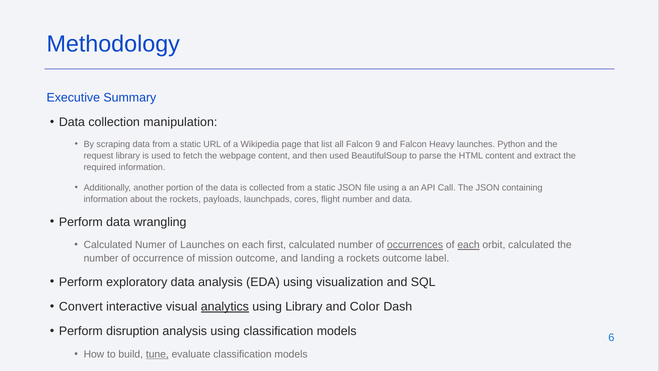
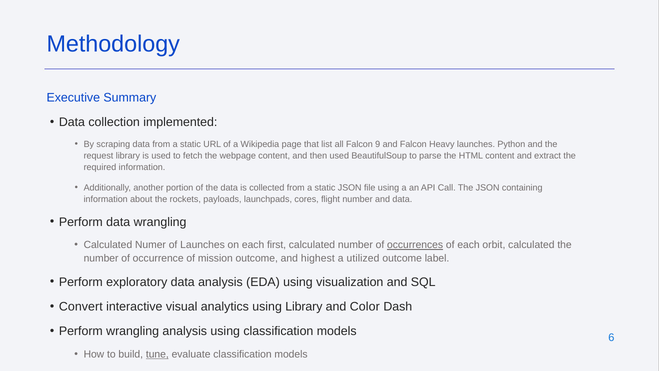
manipulation: manipulation -> implemented (180, 122)
each underline: present -> none (469, 245)
landing: landing -> highest (318, 258)
a rockets: rockets -> utilized (363, 258)
analytics underline: present -> none (225, 306)
Perform disruption: disruption -> wrangling (133, 331)
